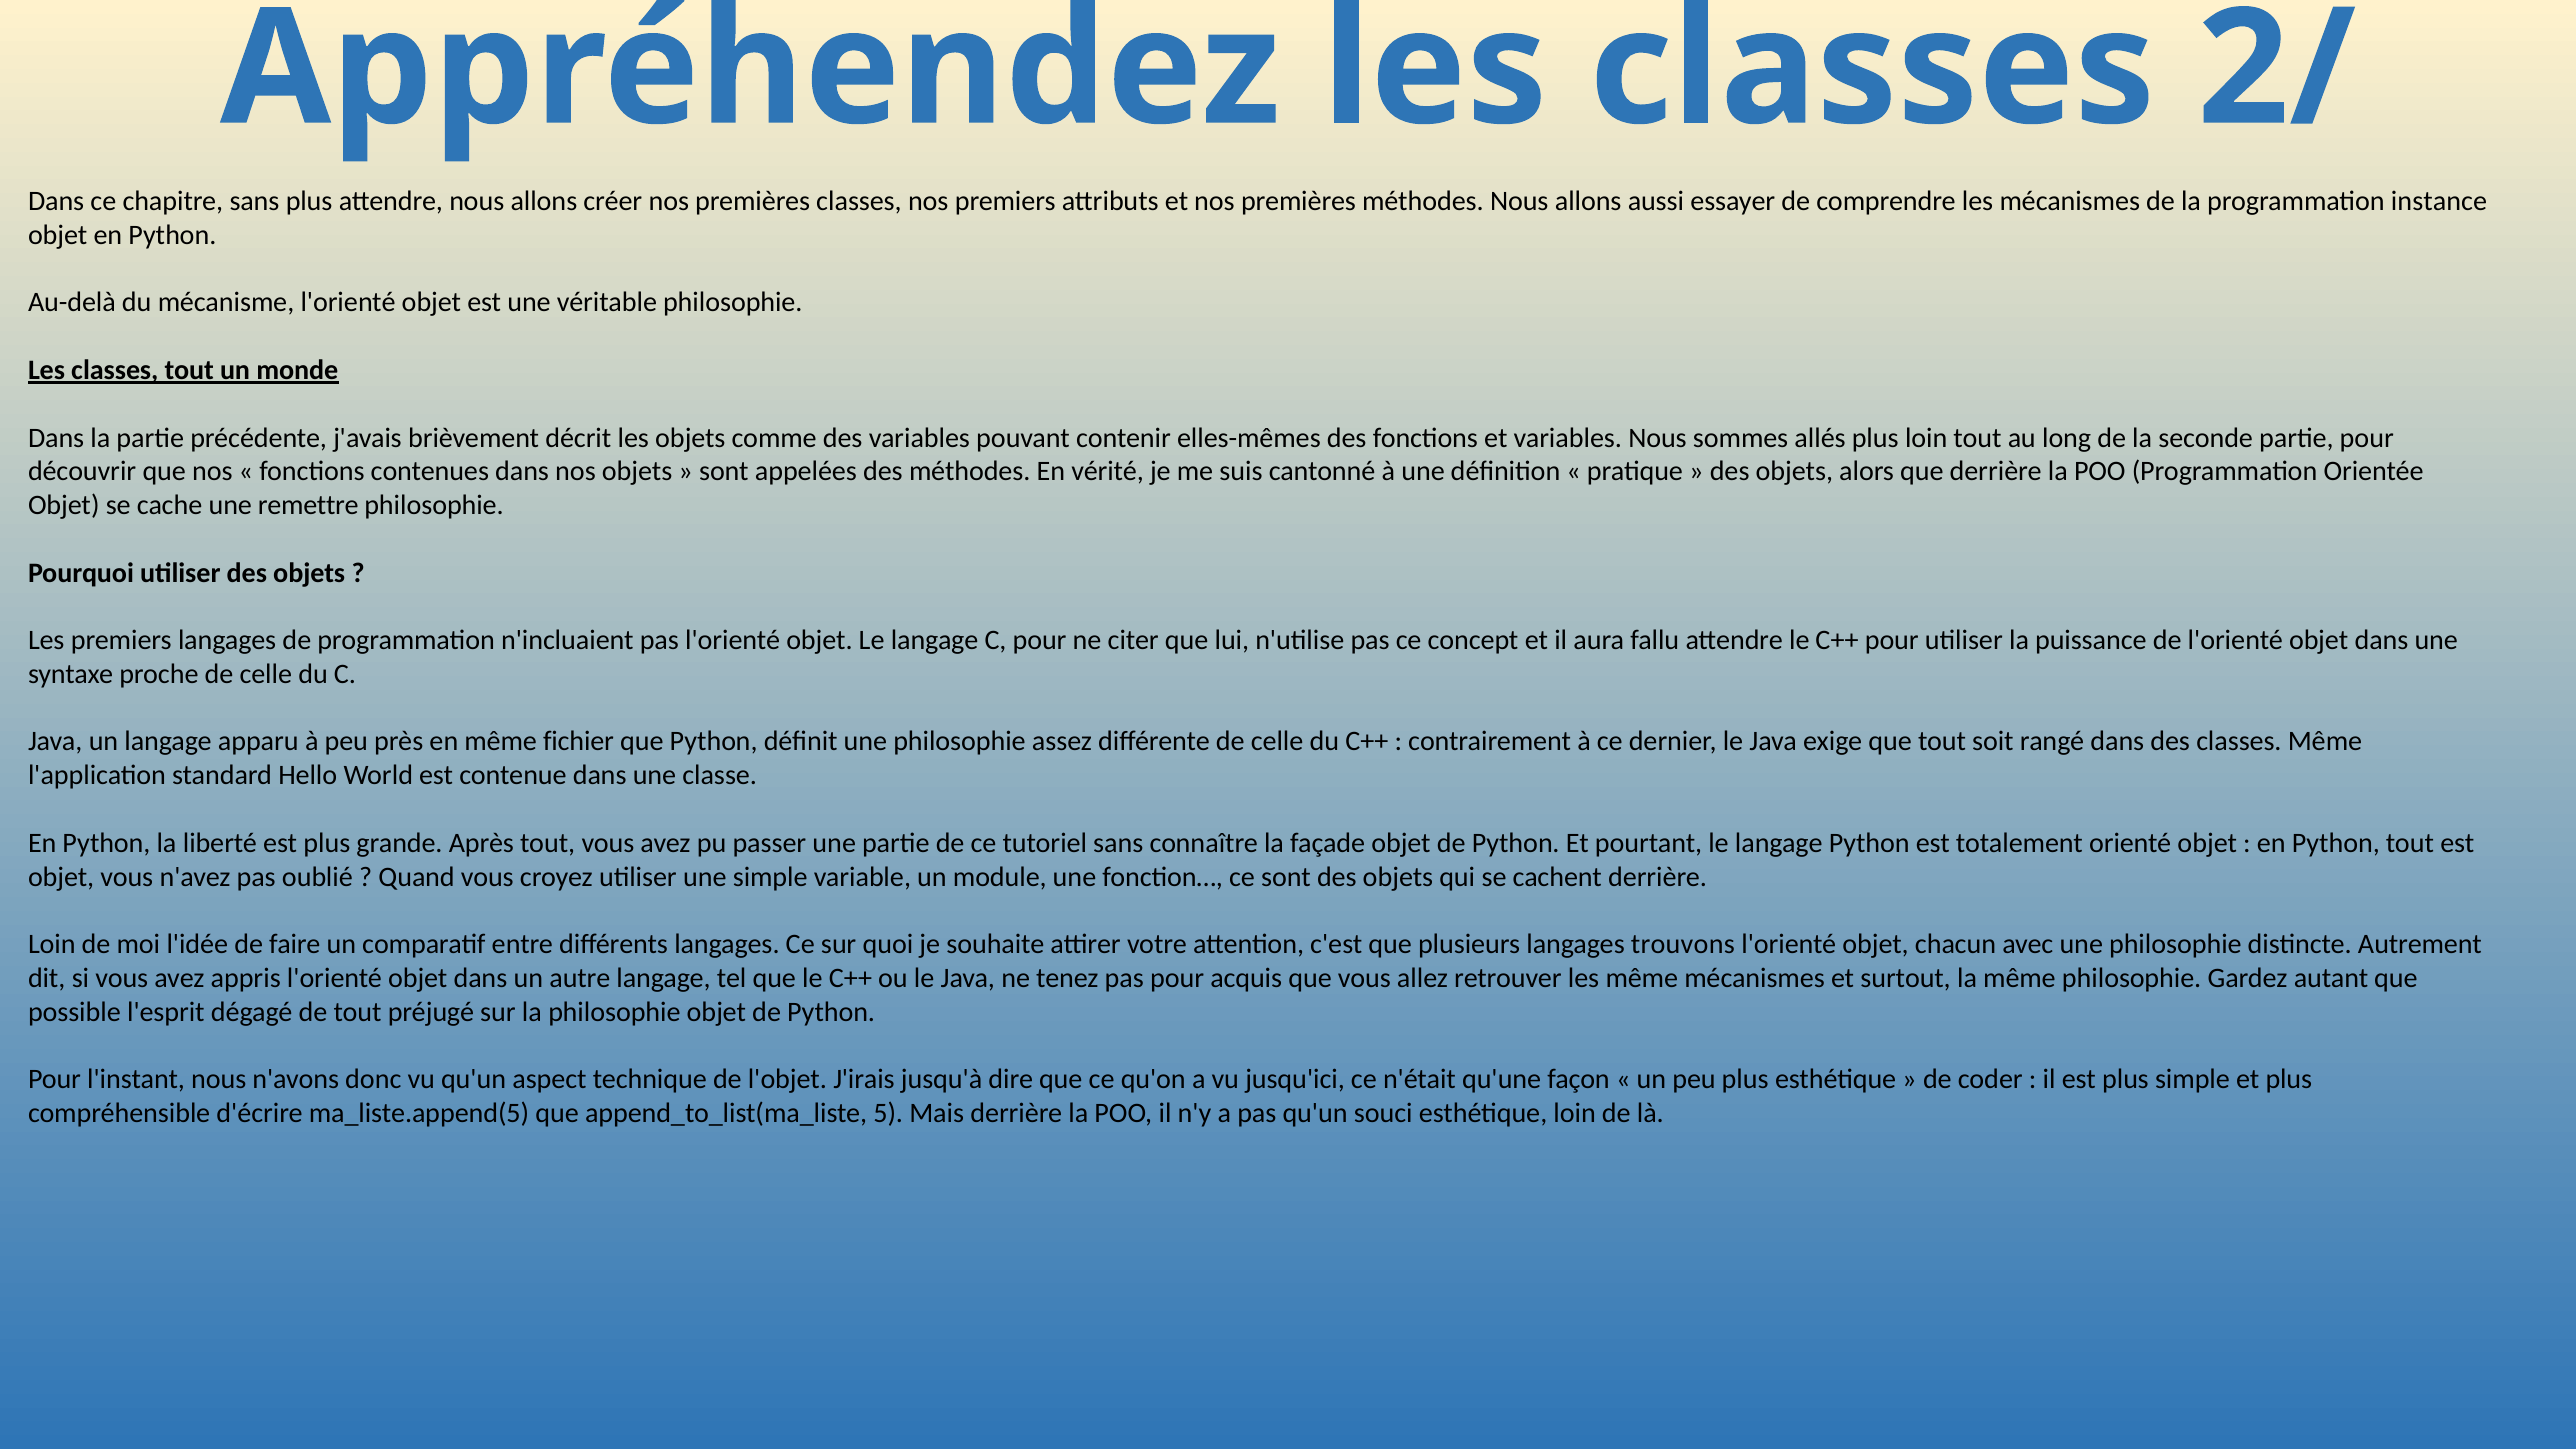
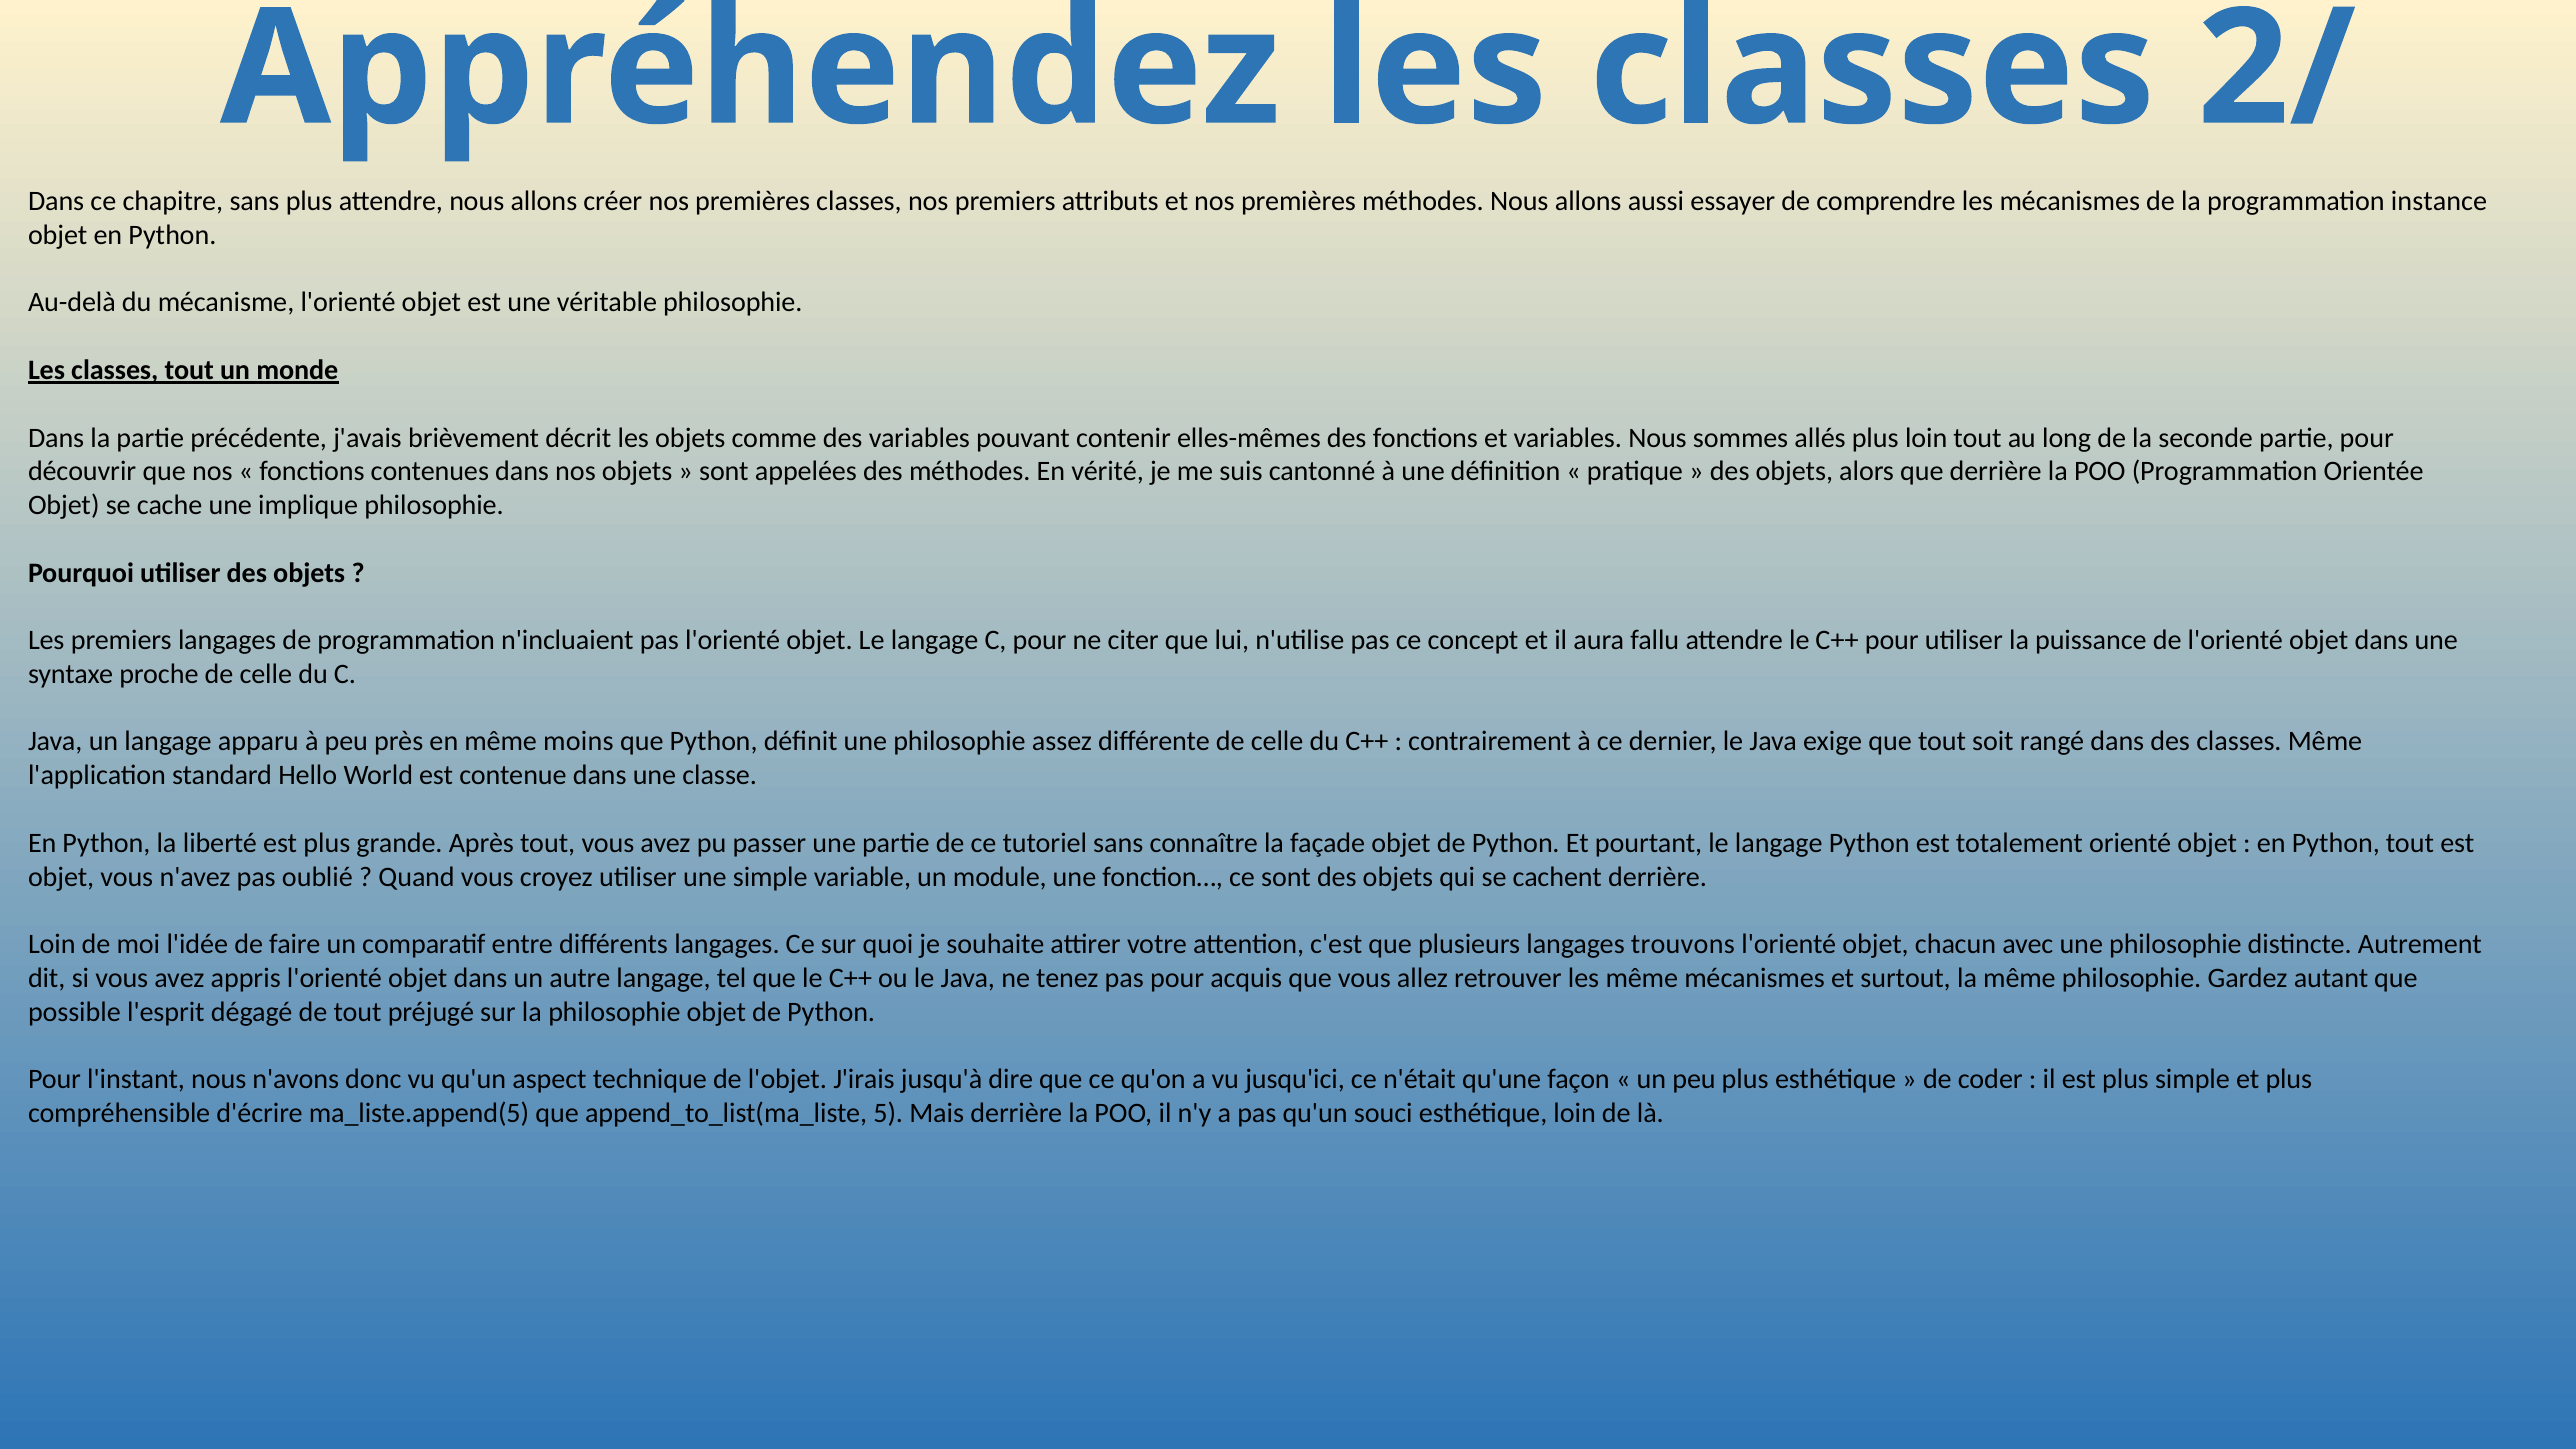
remettre: remettre -> implique (308, 505)
fichier: fichier -> moins (578, 742)
